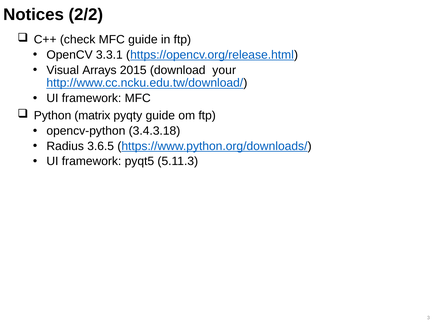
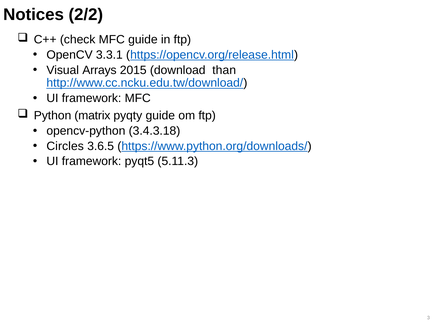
your: your -> than (224, 70)
Radius: Radius -> Circles (65, 146)
